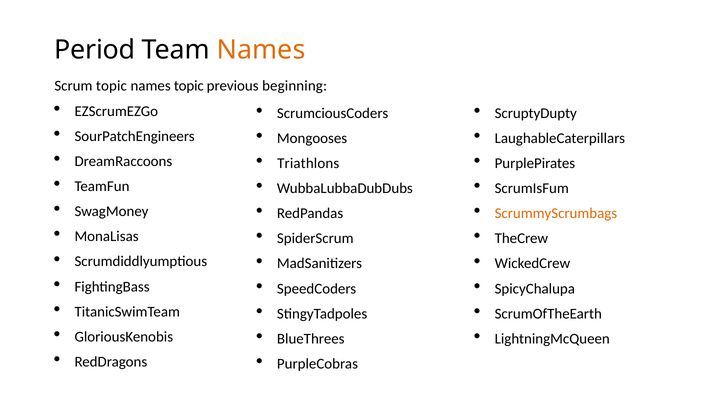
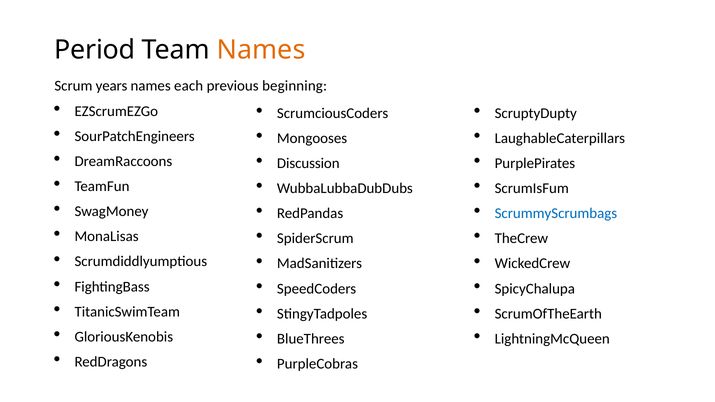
Scrum topic: topic -> years (112, 86)
names topic: topic -> each (189, 86)
Triathlons: Triathlons -> Discussion (308, 163)
ScrummyScrumbags colour: orange -> blue (556, 214)
